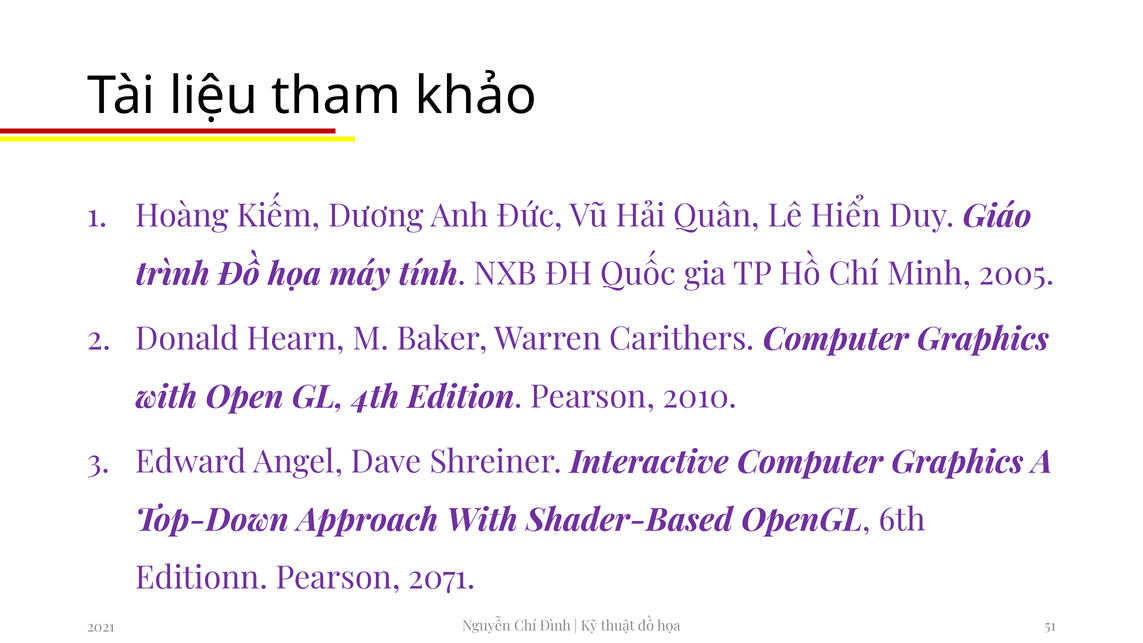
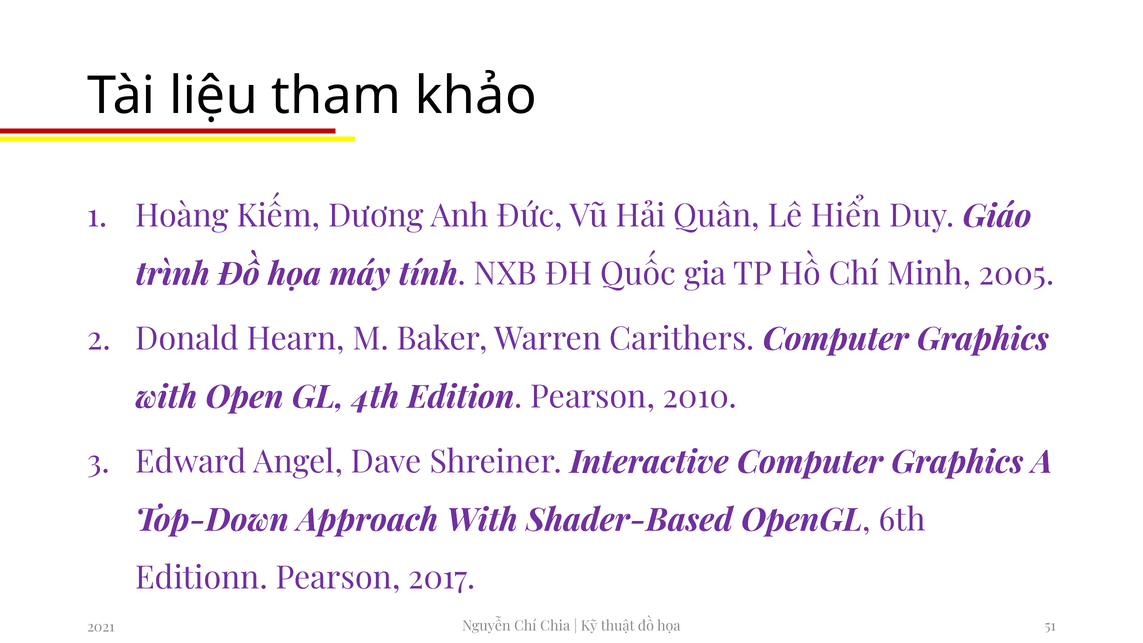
2071: 2071 -> 2017 (442, 578)
Đình: Đình -> Chia (555, 626)
